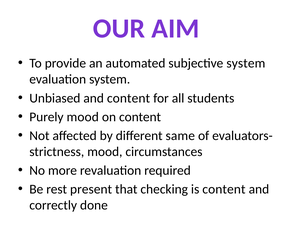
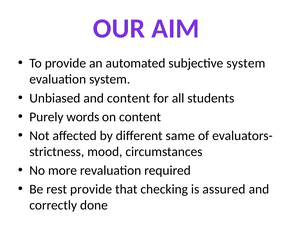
Purely mood: mood -> words (83, 117)
rest present: present -> provide (91, 189)
is content: content -> assured (224, 189)
